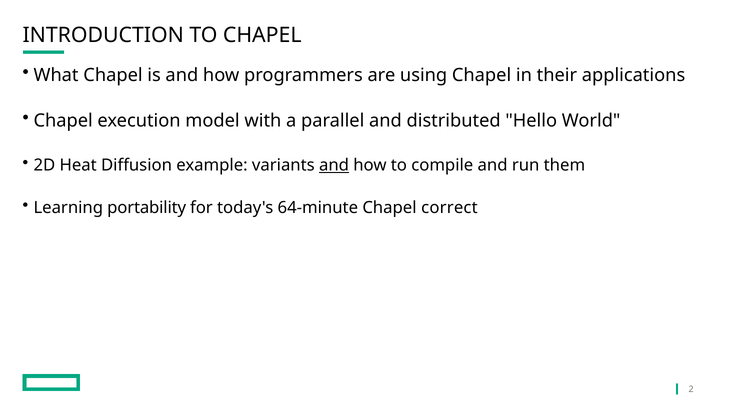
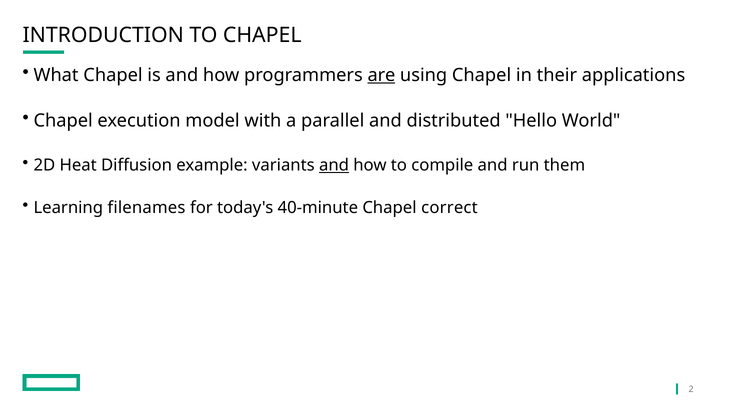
are underline: none -> present (381, 75)
portability: portability -> filenames (146, 207)
64-minute: 64-minute -> 40-minute (318, 207)
